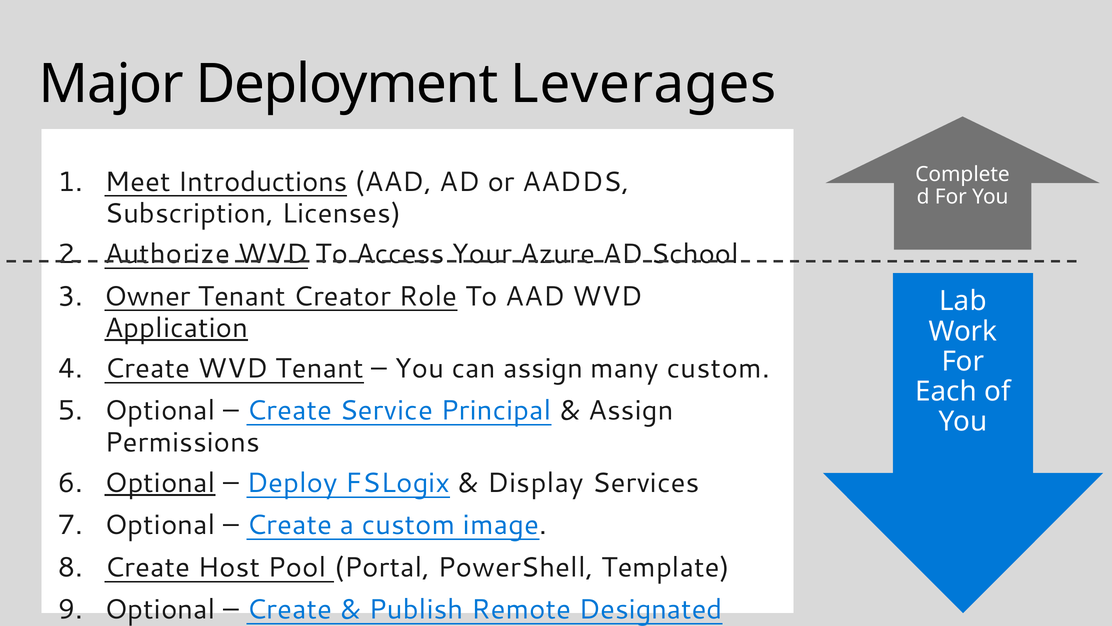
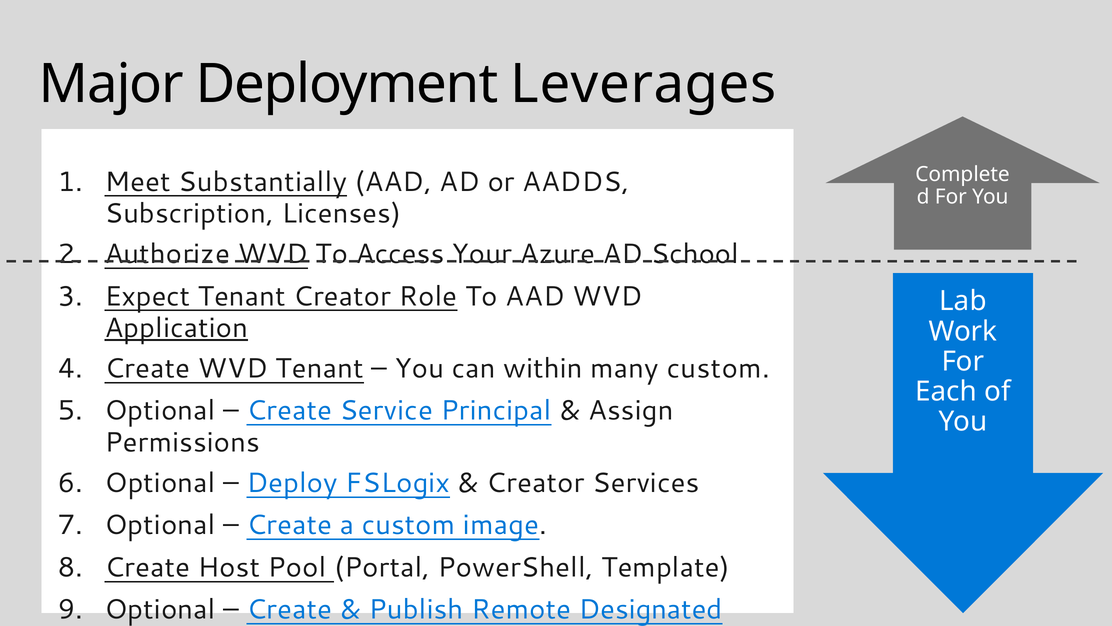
Introductions: Introductions -> Substantially (263, 182)
Owner: Owner -> Expect (147, 296)
can assign: assign -> within (543, 368)
Optional underline: present -> none (160, 483)
Display: Display -> Creator (536, 483)
